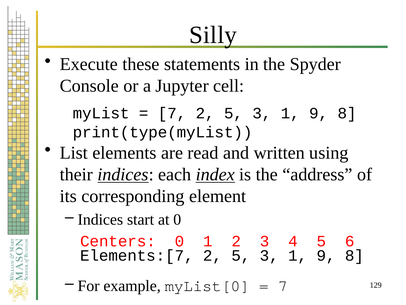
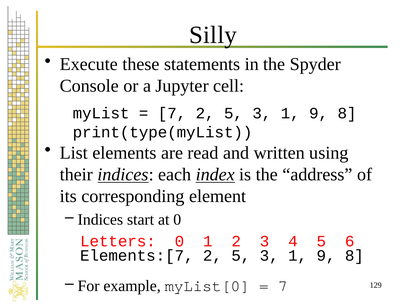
Centers: Centers -> Letters (118, 241)
